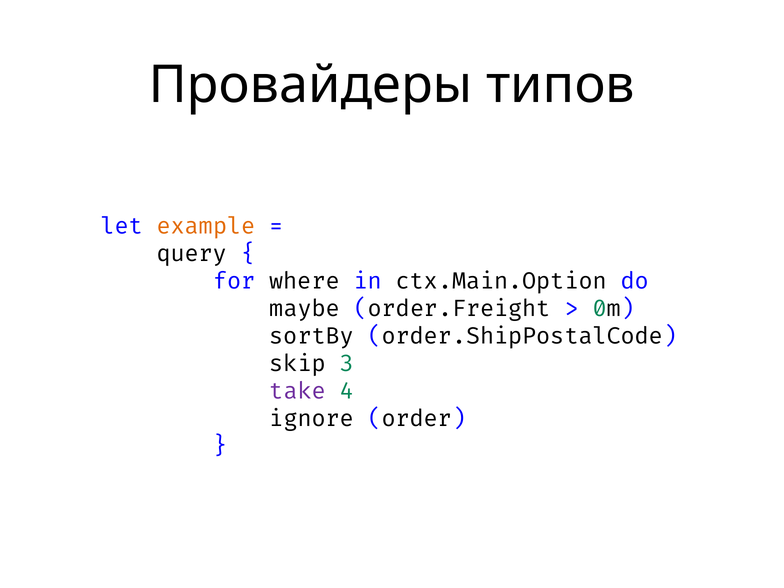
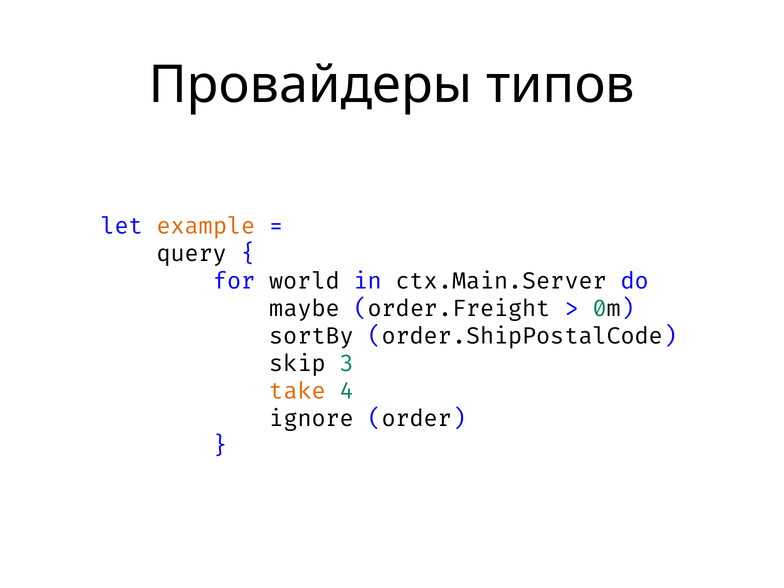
where: where -> world (304, 281)
ctx.Main.Option: ctx.Main.Option -> ctx.Main.Server (501, 281)
take colour: purple -> orange (298, 391)
